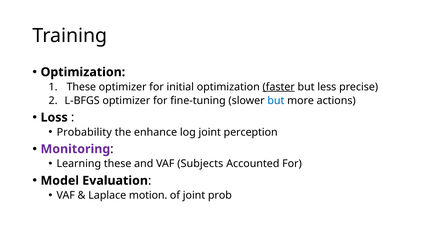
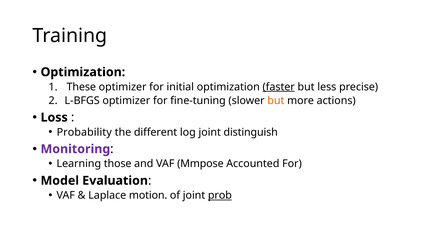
but colour: blue -> orange (276, 101)
enhance: enhance -> different (156, 132)
perception: perception -> distinguish (251, 132)
Learning these: these -> those (118, 164)
Subjects: Subjects -> Mmpose (200, 164)
prob underline: none -> present (220, 195)
